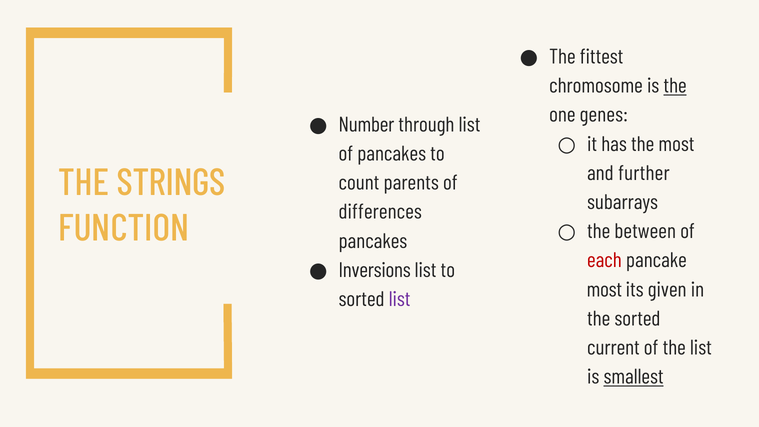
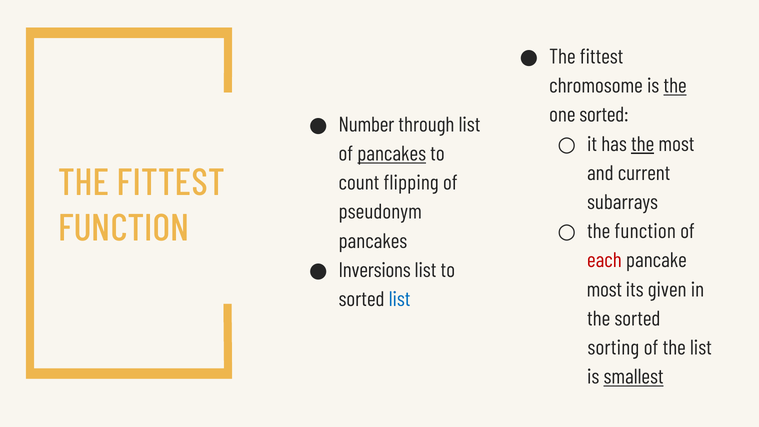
one genes: genes -> sorted (604, 115)
the underline: none -> present (643, 144)
pancakes underline: none -> present (392, 154)
further: further -> current (644, 173)
STRINGS: STRINGS -> FITTEST (171, 183)
parents: parents -> flipping (411, 183)
differences: differences -> pseudonym (380, 212)
the between: between -> function (645, 231)
list colour: purple -> blue (400, 299)
current: current -> sorting (613, 348)
